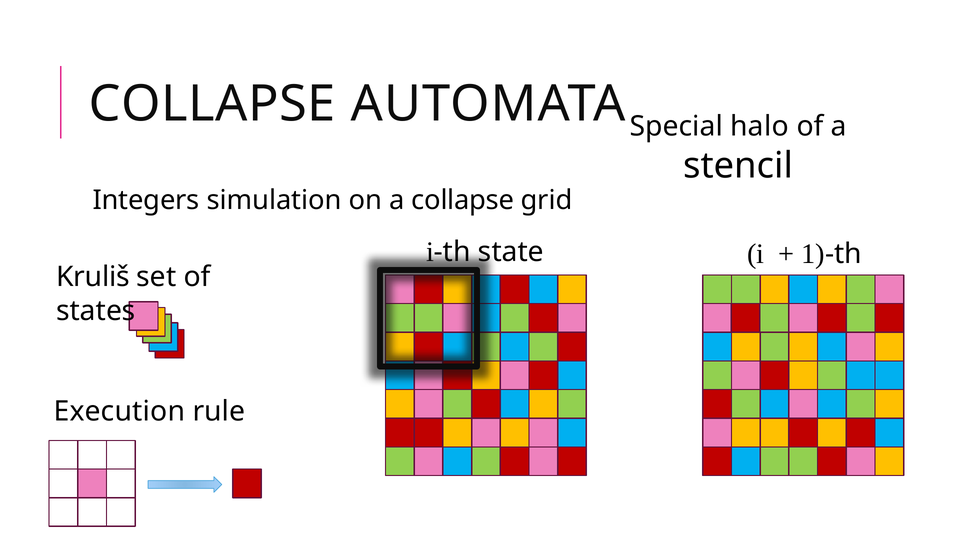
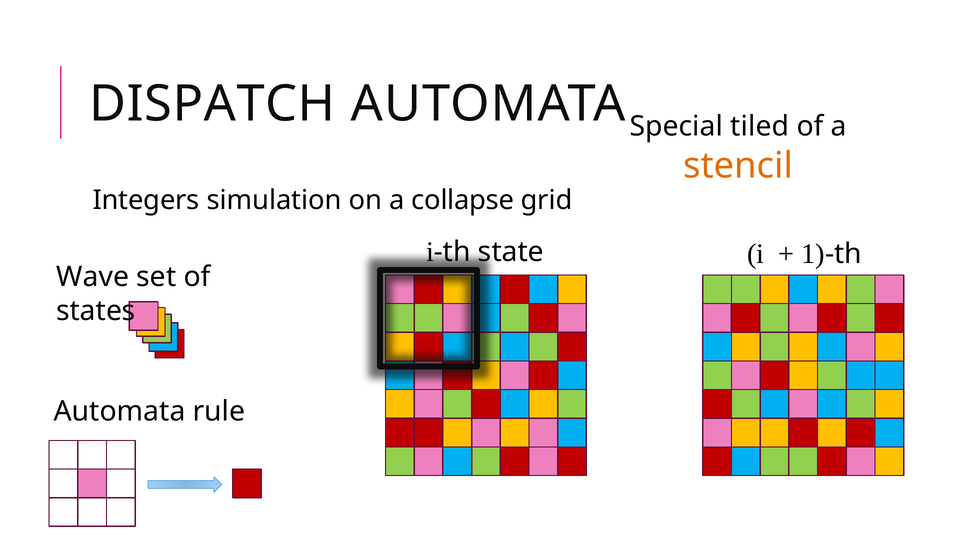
COLLAPSE: COLLAPSE -> DISPATCH (212, 104)
halo: halo -> tiled (760, 127)
stencil colour: black -> orange (738, 166)
Kruliš: Kruliš -> Wave (93, 277)
Execution: Execution -> Automata (120, 412)
